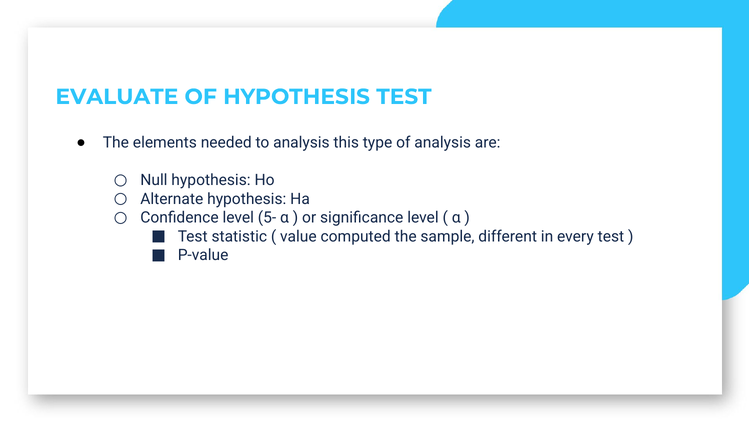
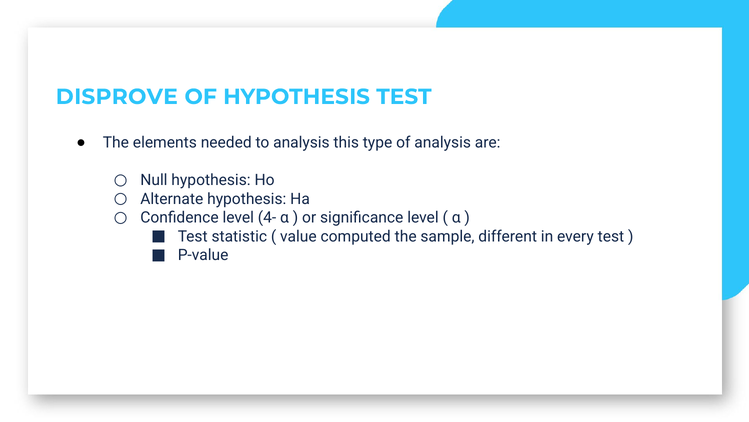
EVALUATE: EVALUATE -> DISPROVE (117, 97)
5-: 5- -> 4- (267, 217)
